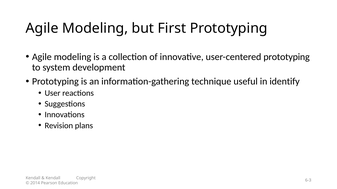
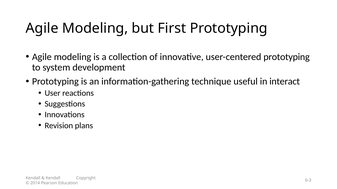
identify: identify -> interact (285, 82)
